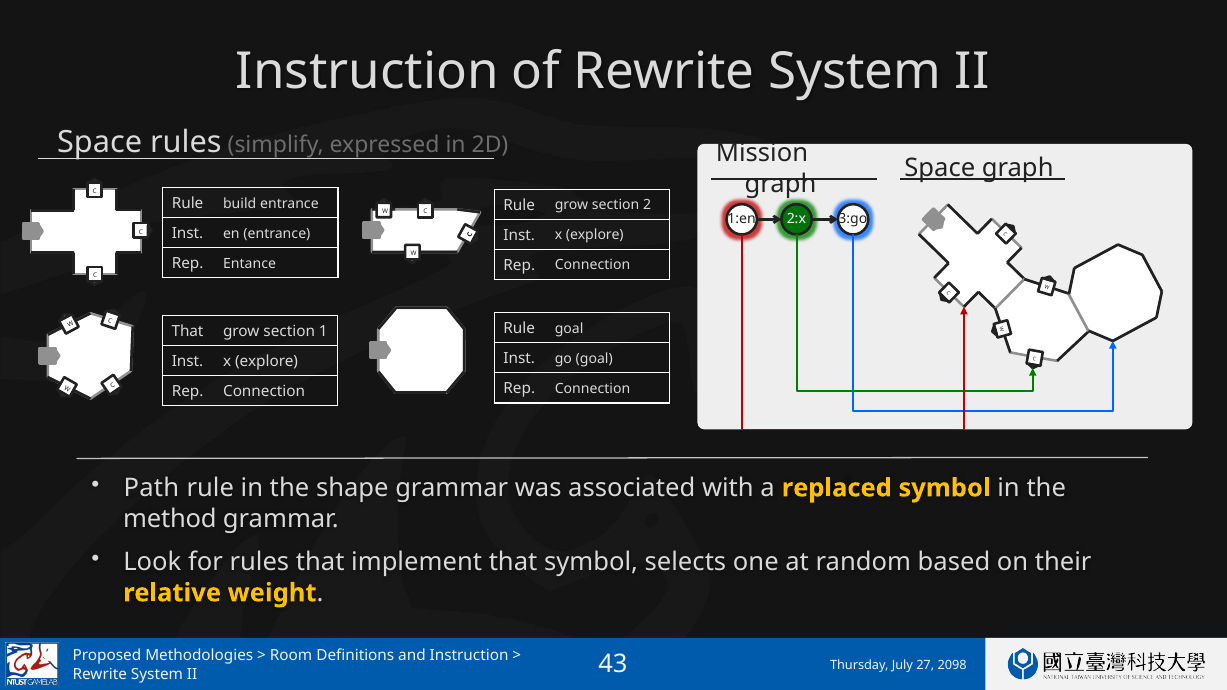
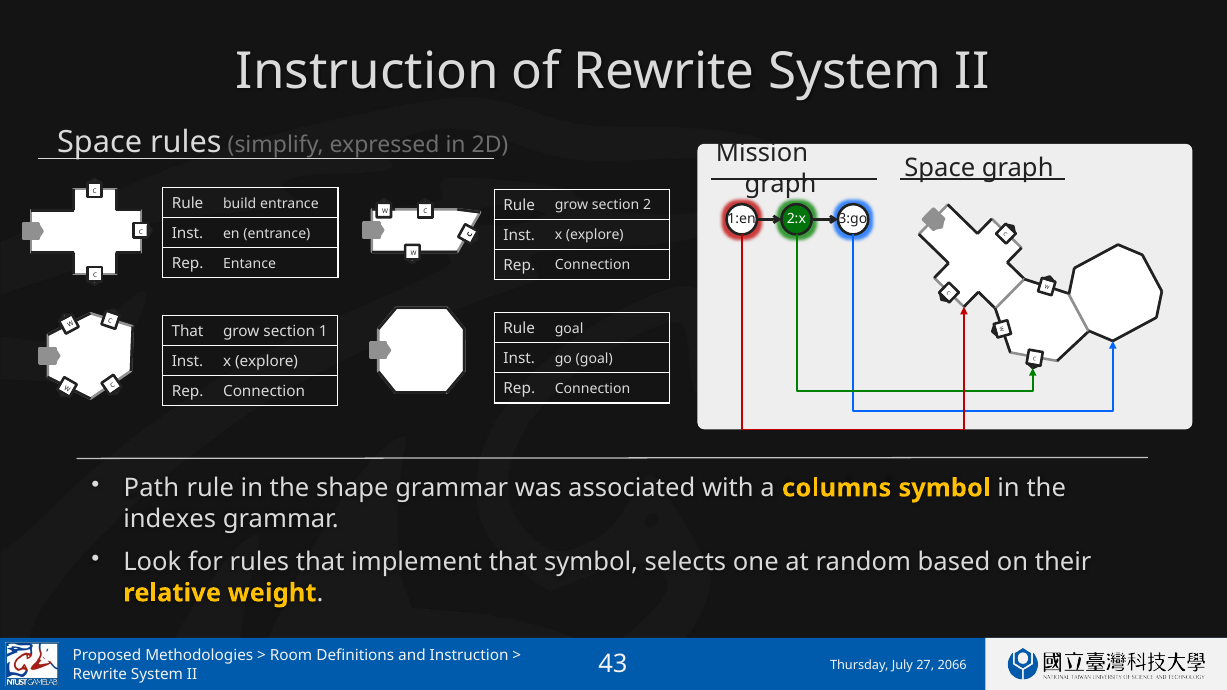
replaced: replaced -> columns (837, 488)
method: method -> indexes (170, 519)
2098: 2098 -> 2066 (952, 665)
